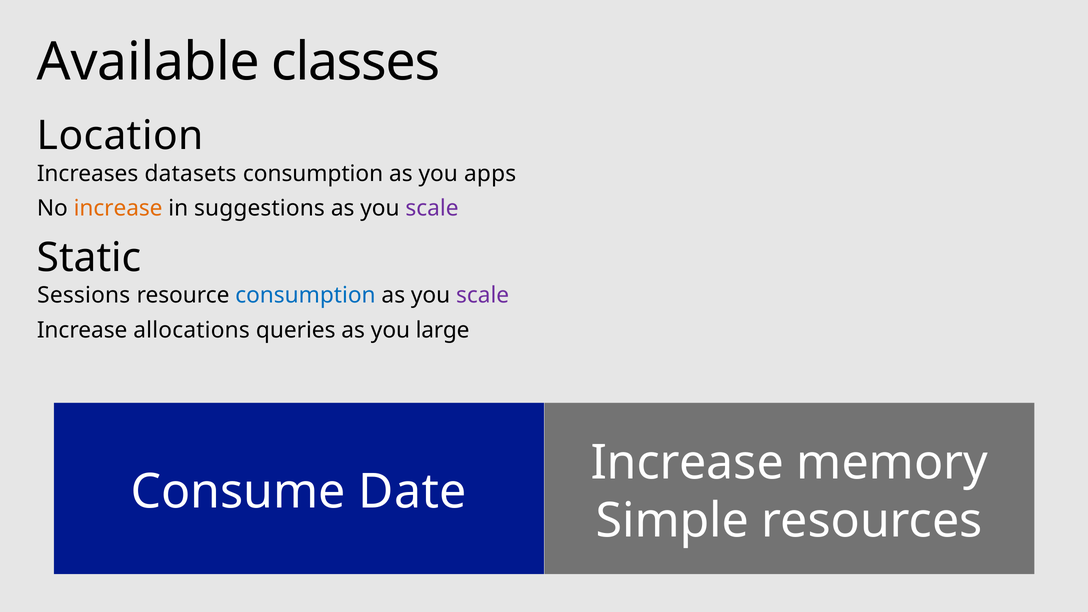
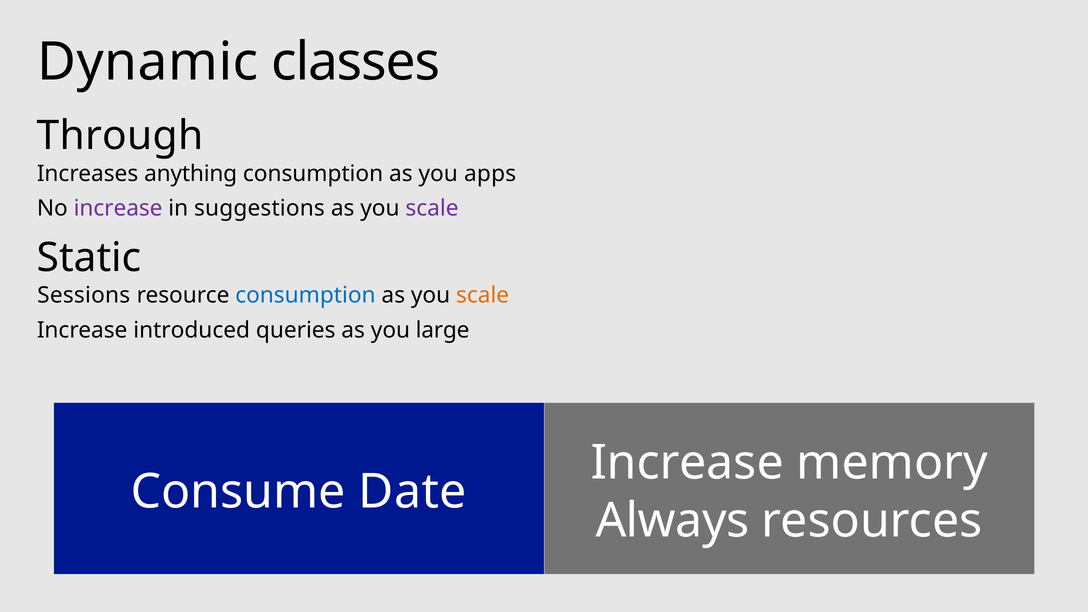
Available: Available -> Dynamic (148, 62)
Location: Location -> Through (120, 136)
datasets: datasets -> anything (191, 174)
increase colour: orange -> purple (118, 208)
scale colour: purple -> orange (483, 295)
allocations: allocations -> introduced (192, 330)
Simple: Simple -> Always (673, 521)
